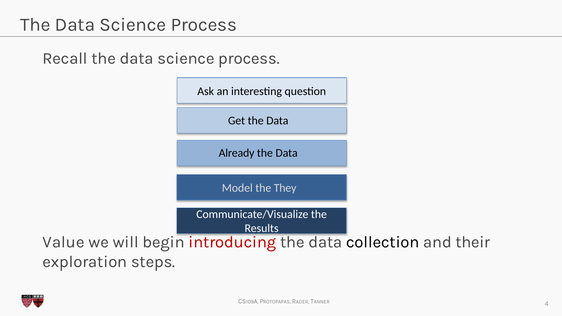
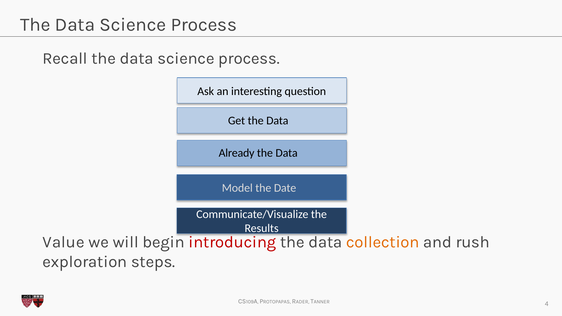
They: They -> Date (285, 188)
collection colour: black -> orange (383, 242)
their: their -> rush (473, 242)
